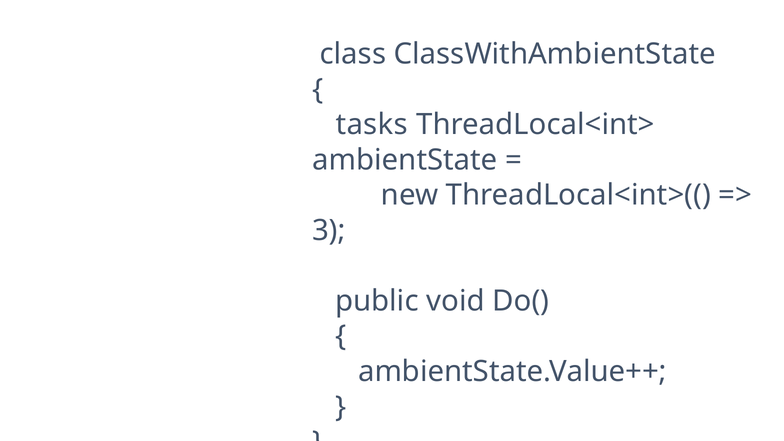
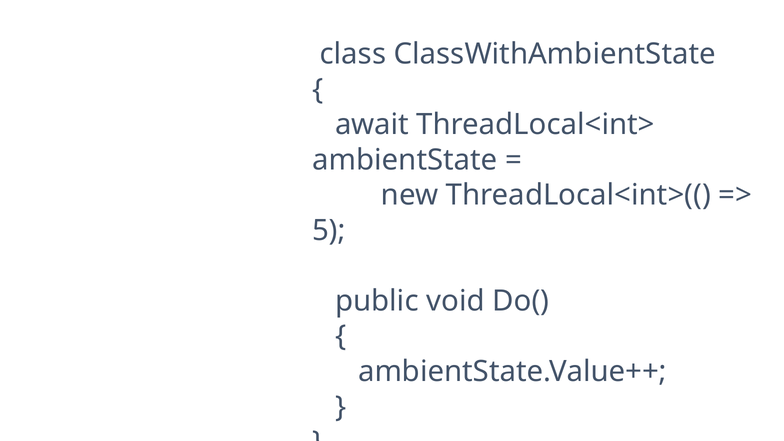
tasks: tasks -> await (372, 125)
3: 3 -> 5 (329, 230)
